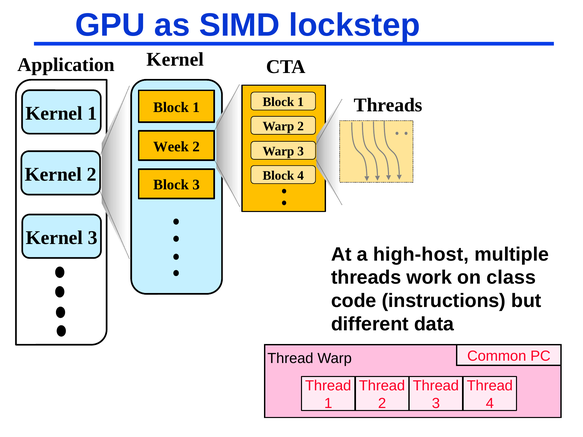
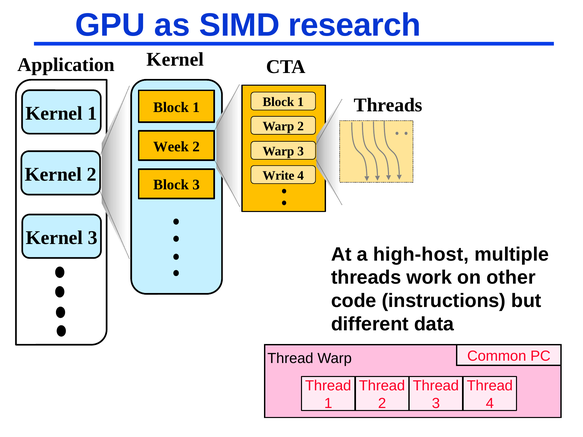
lockstep: lockstep -> research (355, 25)
Block: Block -> Write (278, 176)
class: class -> other (511, 278)
